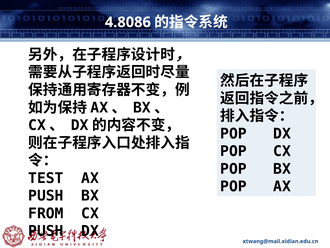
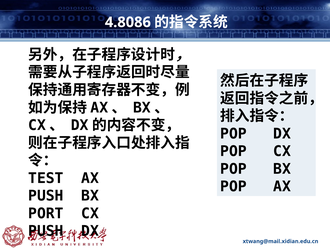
FROM: FROM -> PORT (46, 213)
